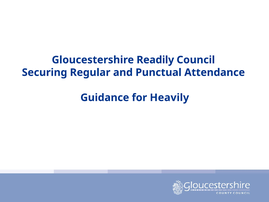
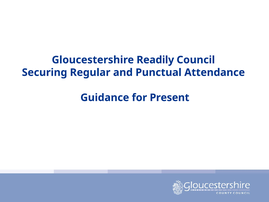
Heavily: Heavily -> Present (169, 97)
